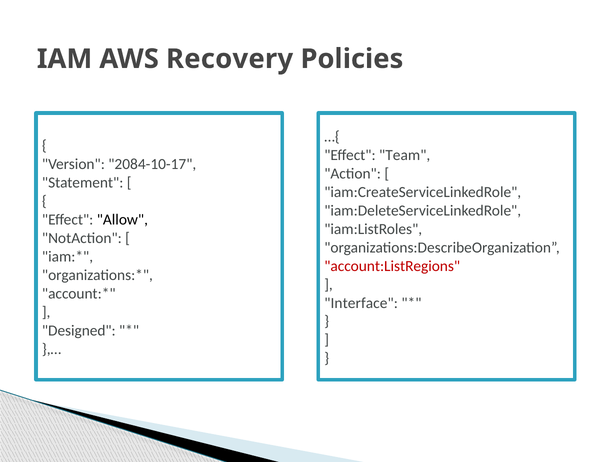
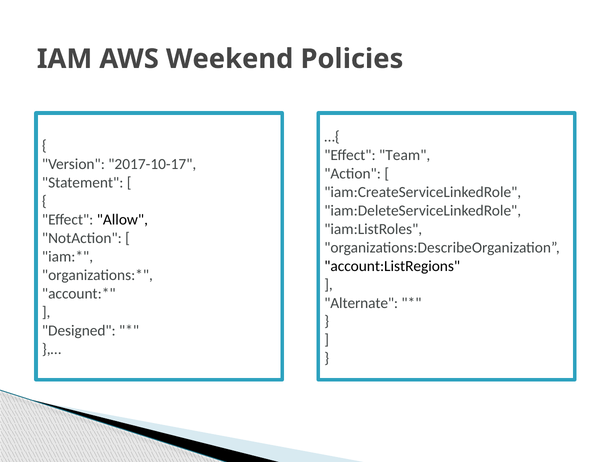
Recovery: Recovery -> Weekend (230, 59)
2084-10-17: 2084-10-17 -> 2017-10-17 (152, 164)
account:ListRegions colour: red -> black (392, 266)
Interface: Interface -> Alternate (361, 303)
